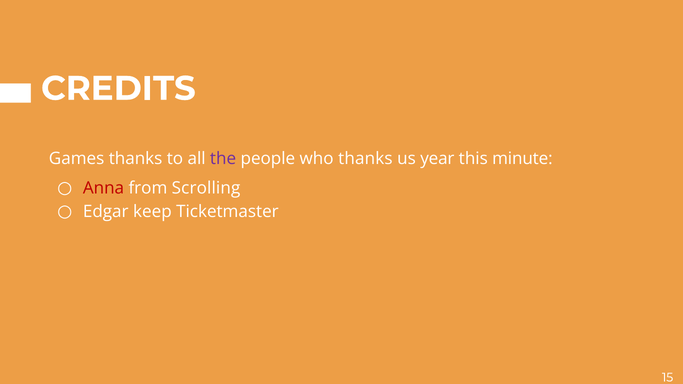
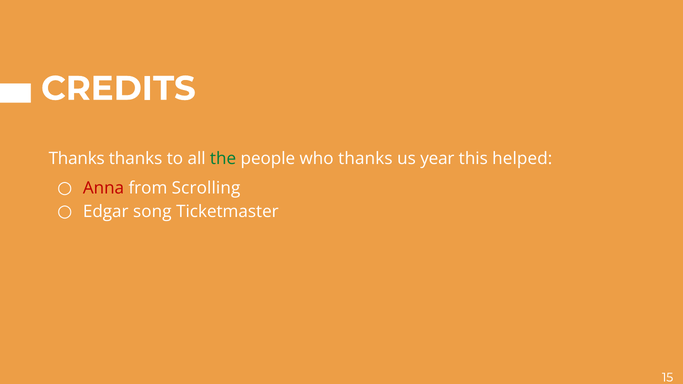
Games: Games -> Thanks (77, 159)
the colour: purple -> green (223, 159)
minute: minute -> helped (522, 159)
keep: keep -> song (152, 212)
